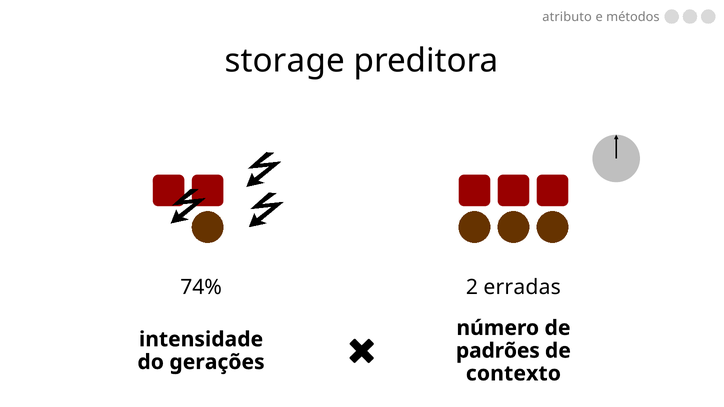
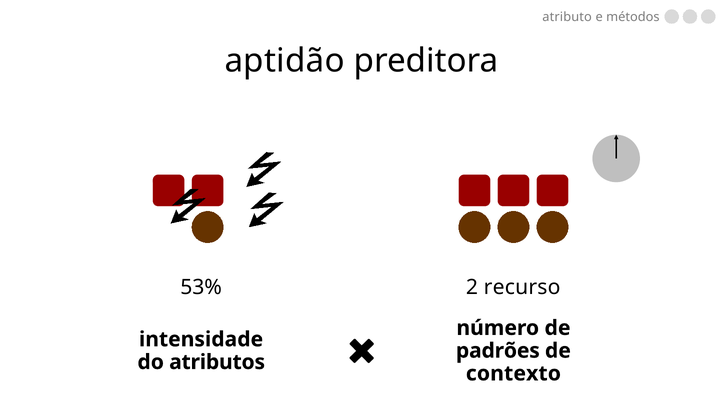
storage: storage -> aptidão (285, 61)
74%: 74% -> 53% (201, 287)
erradas: erradas -> recurso (522, 287)
gerações: gerações -> atributos (217, 362)
